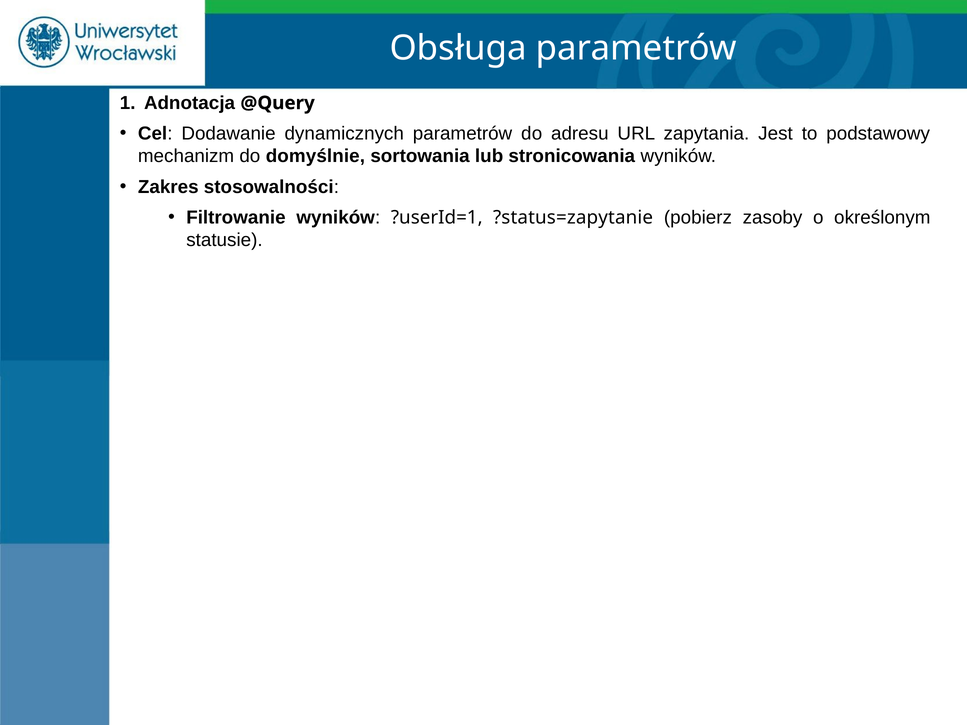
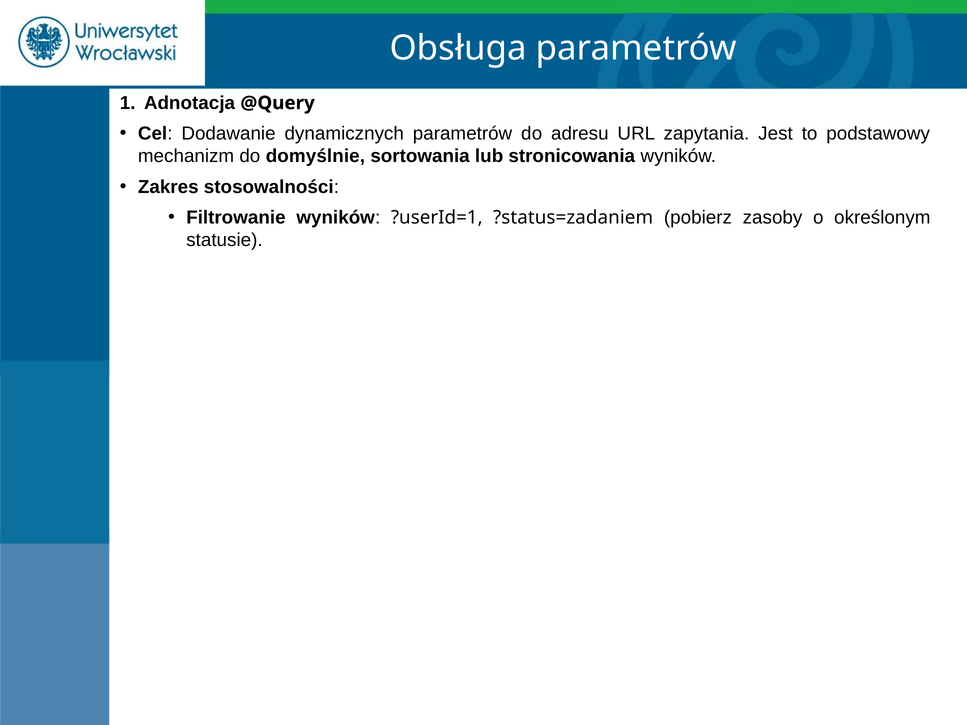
?status=zapytanie: ?status=zapytanie -> ?status=zadaniem (573, 218)
